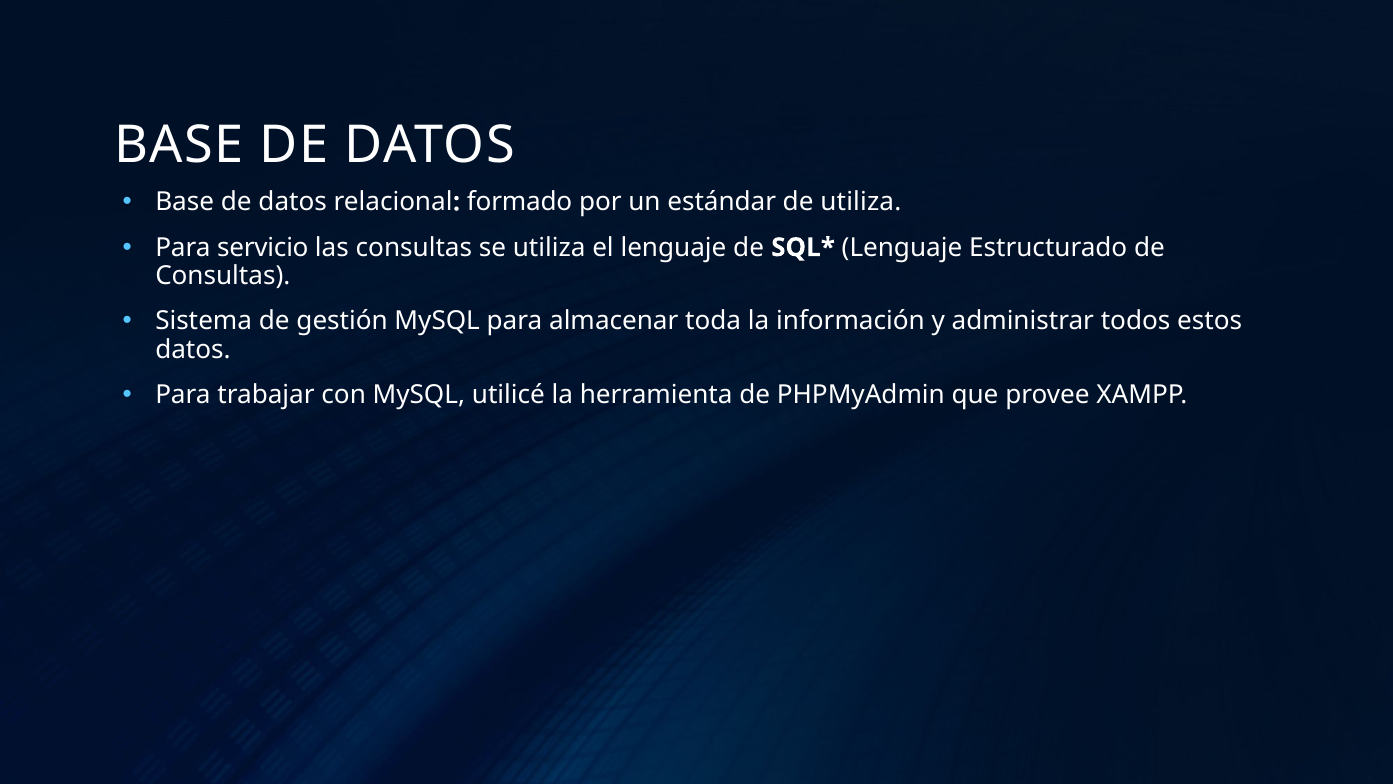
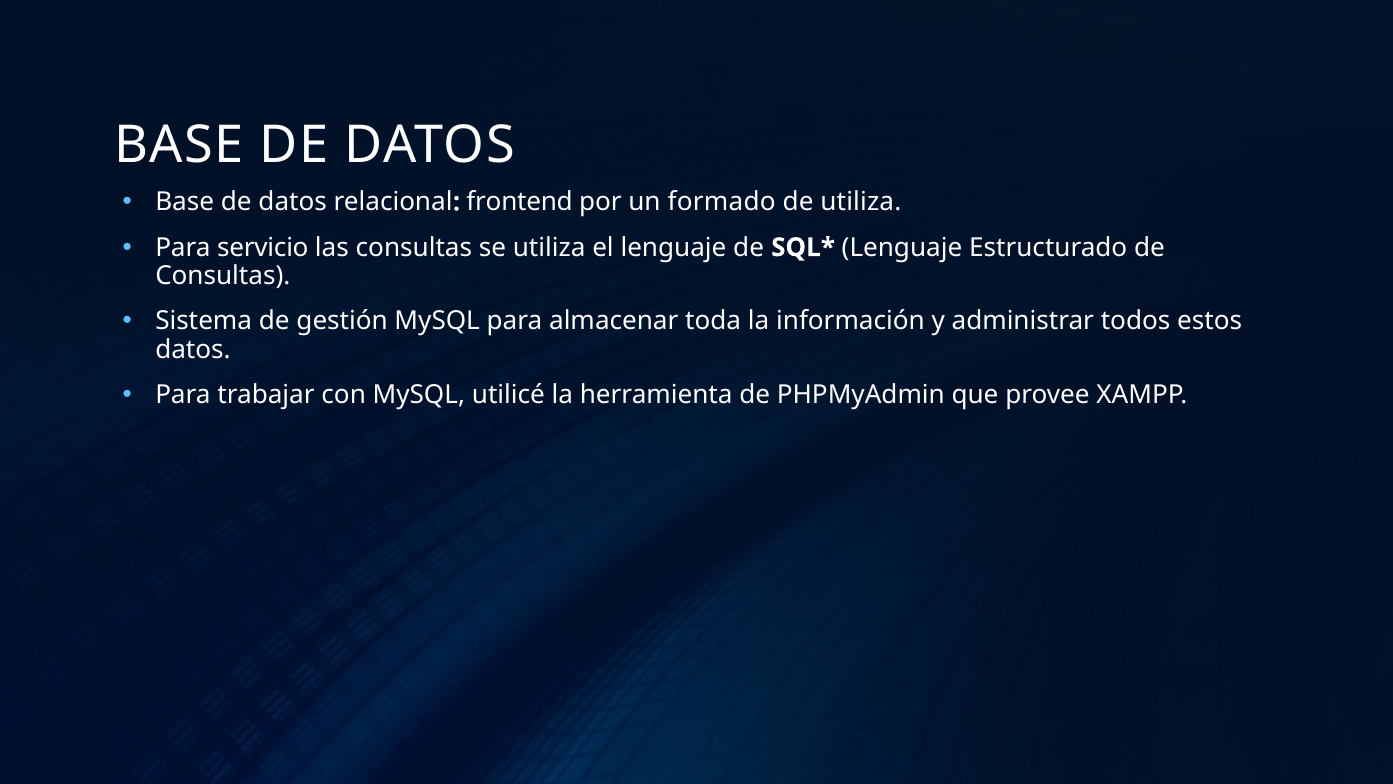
formado: formado -> frontend (520, 202)
estándar: estándar -> formado (722, 202)
